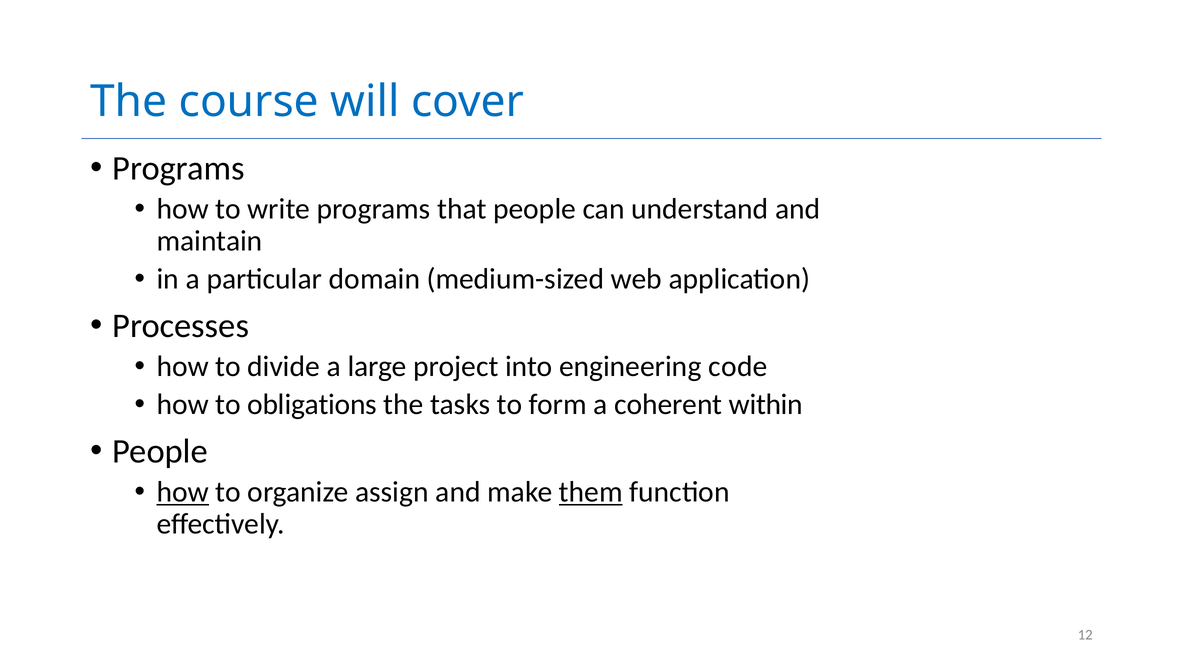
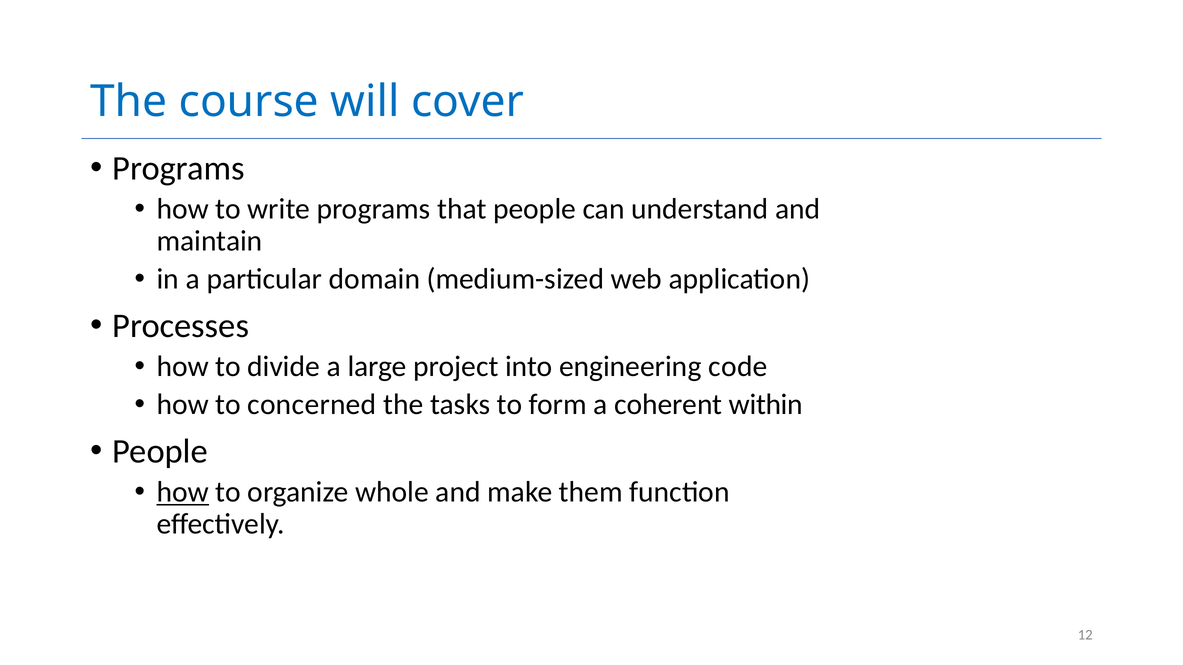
obligations: obligations -> concerned (312, 405)
assign: assign -> whole (392, 492)
them underline: present -> none (591, 492)
